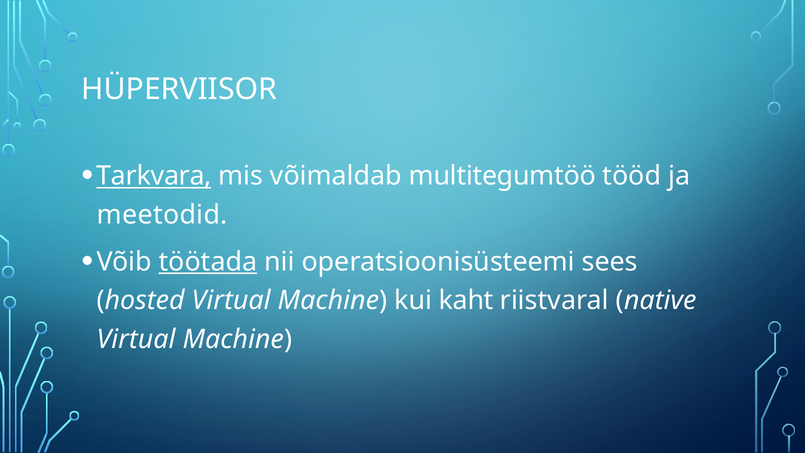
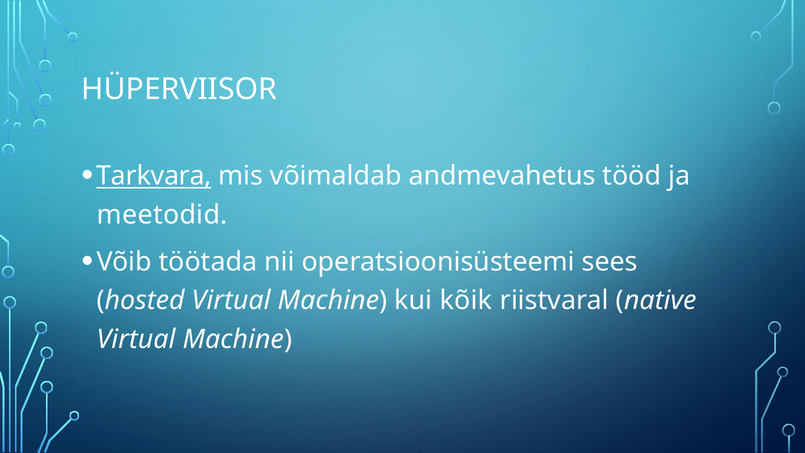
multitegumtöö: multitegumtöö -> andmevahetus (502, 176)
töötada underline: present -> none (208, 262)
kaht: kaht -> kõik (466, 300)
